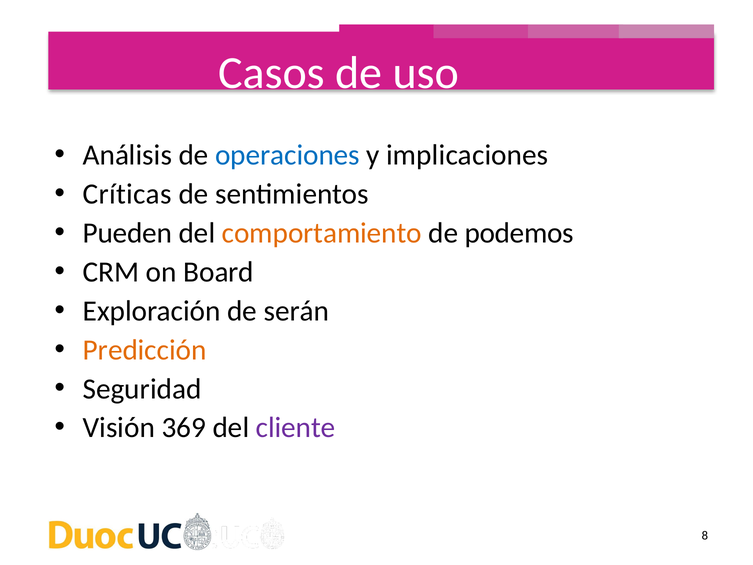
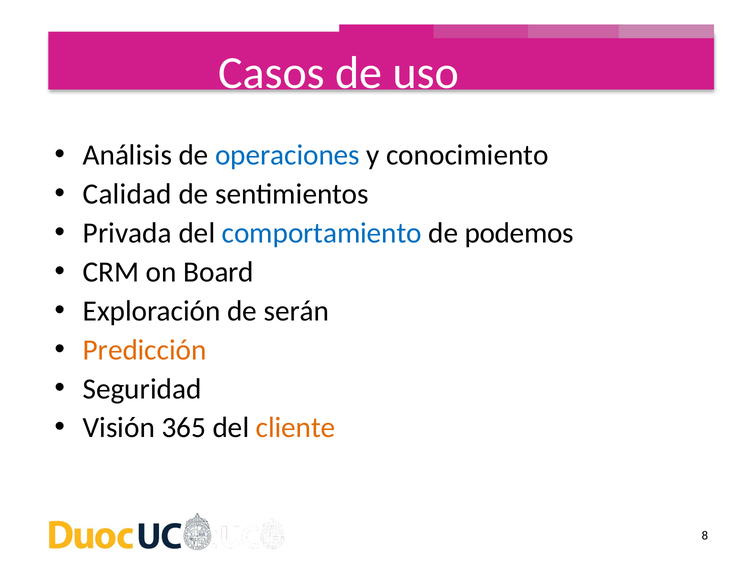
implicaciones: implicaciones -> conocimiento (467, 155)
Críticas: Críticas -> Calidad (127, 194)
Pueden: Pueden -> Privada (127, 233)
comportamiento colour: orange -> blue (322, 233)
369: 369 -> 365 (184, 428)
cliente colour: purple -> orange (296, 428)
